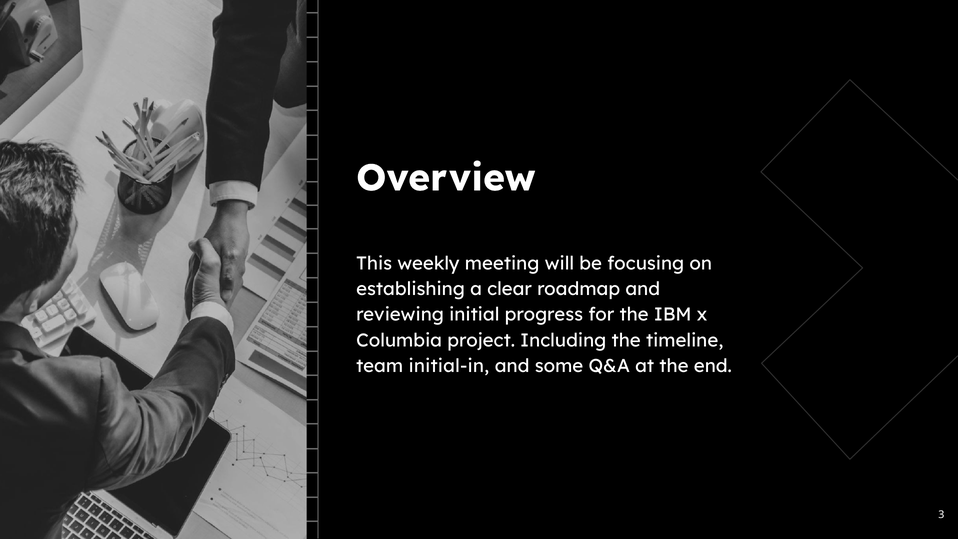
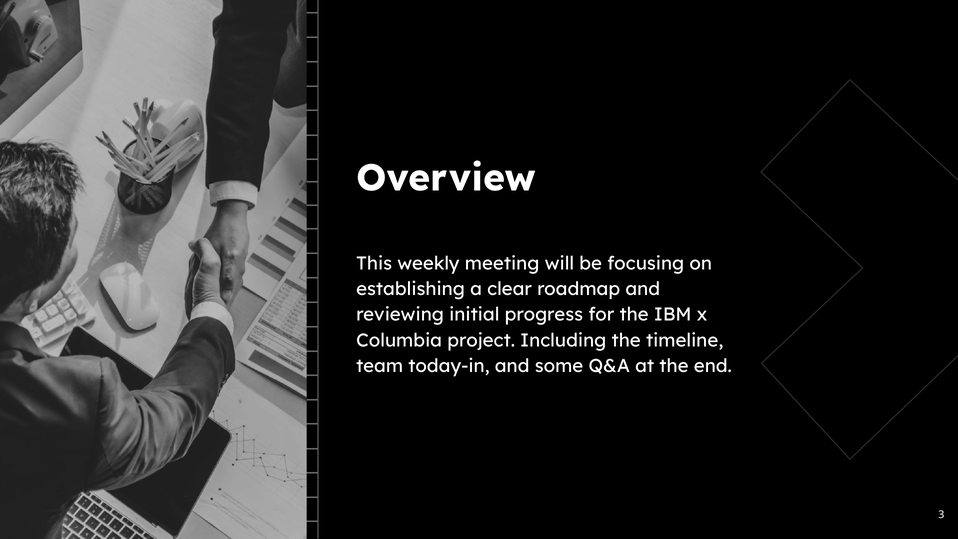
initial-in: initial-in -> today-in (449, 366)
